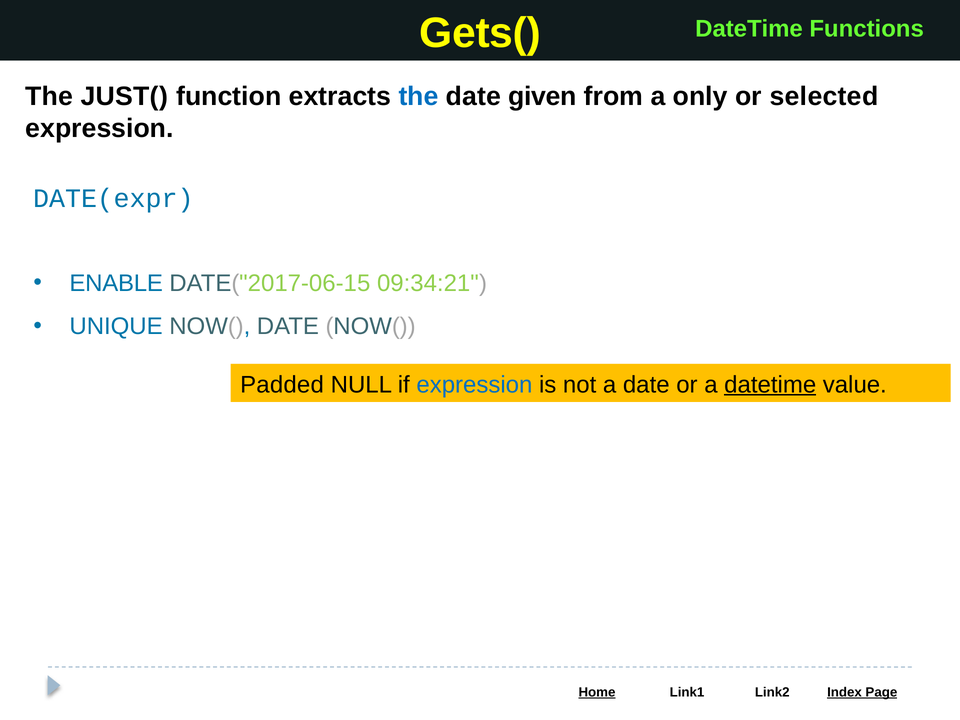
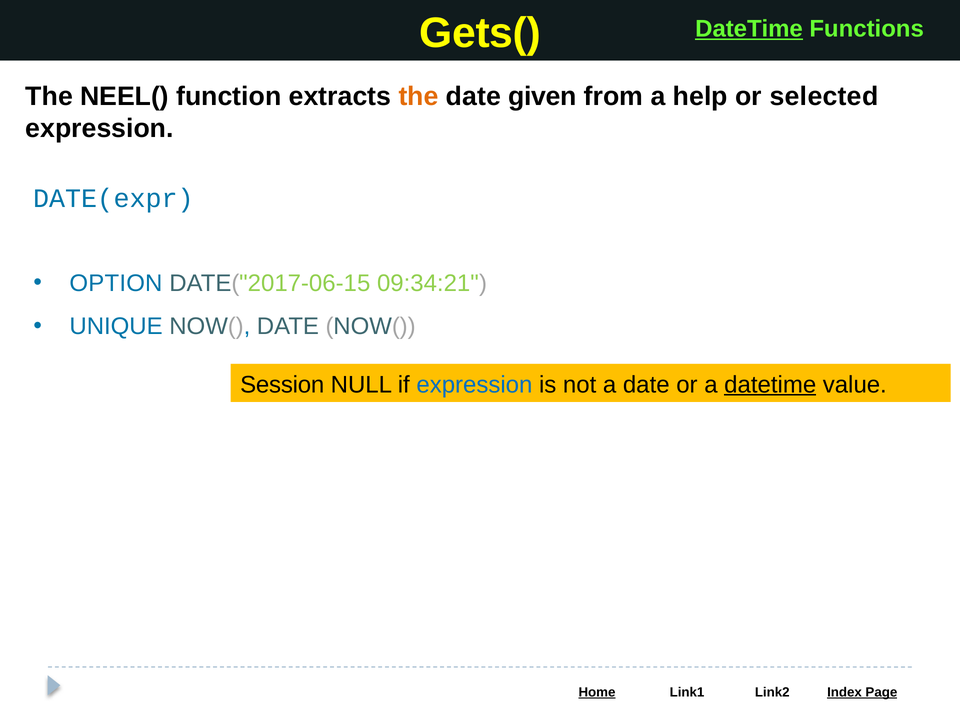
DateTime underline: none -> present (749, 29)
JUST(: JUST( -> NEEL( (125, 96)
the colour: blue -> orange (419, 96)
only: only -> help (700, 96)
ENABLE: ENABLE -> OPTION (116, 283)
Padded: Padded -> Session (282, 385)
